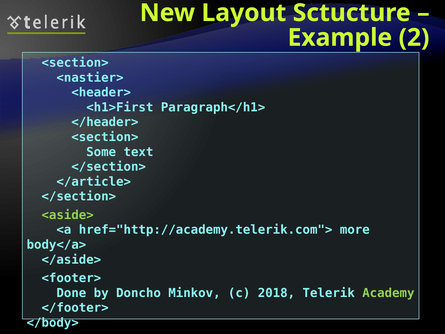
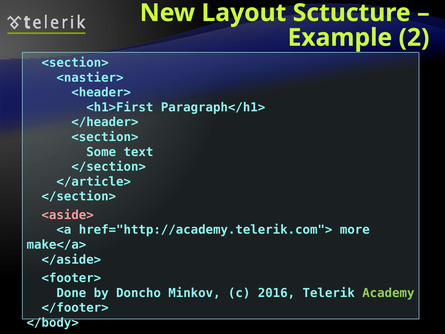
<aside> colour: light green -> pink (68, 215)
body</a>: body</a> -> make</a> (56, 245)
2018: 2018 -> 2016 (276, 293)
